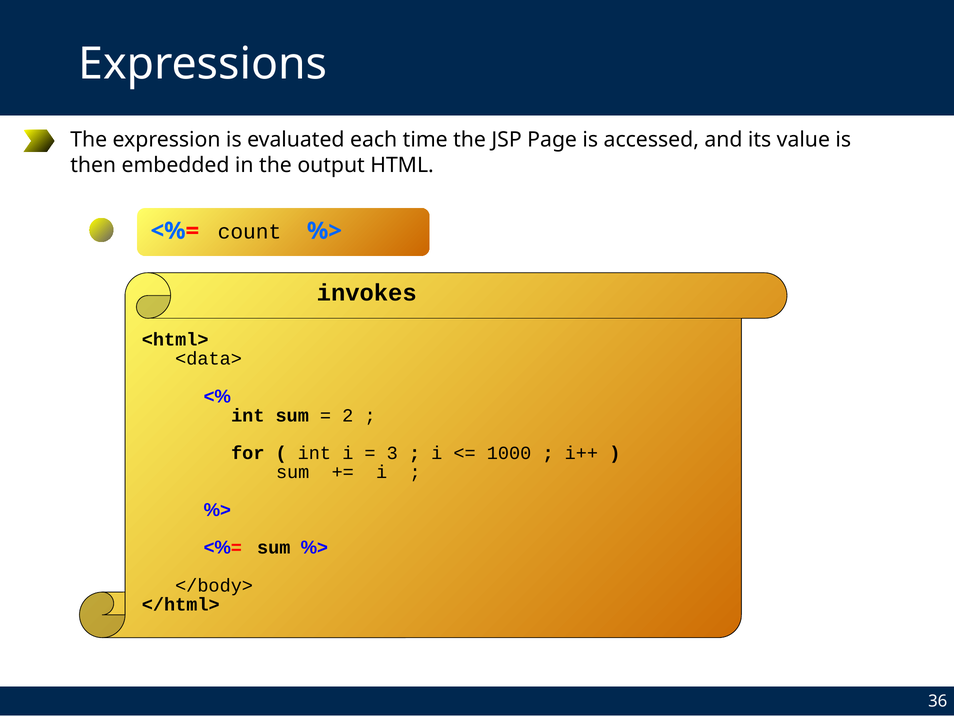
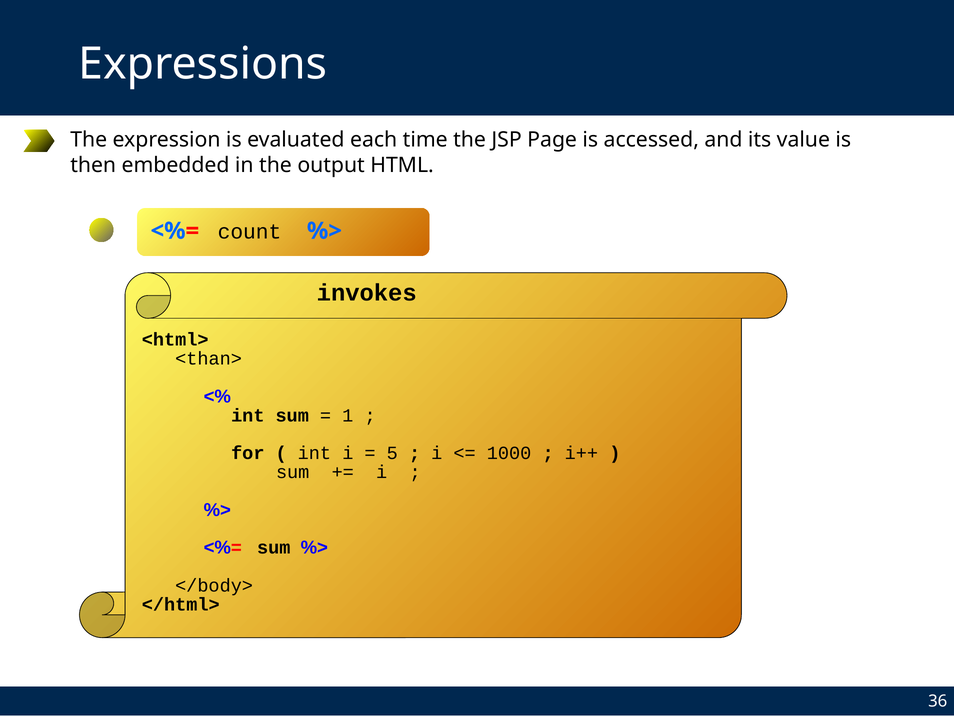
<data>: <data> -> <than> (209, 358)
2: 2 -> 1 (348, 415)
3: 3 -> 5 (392, 453)
